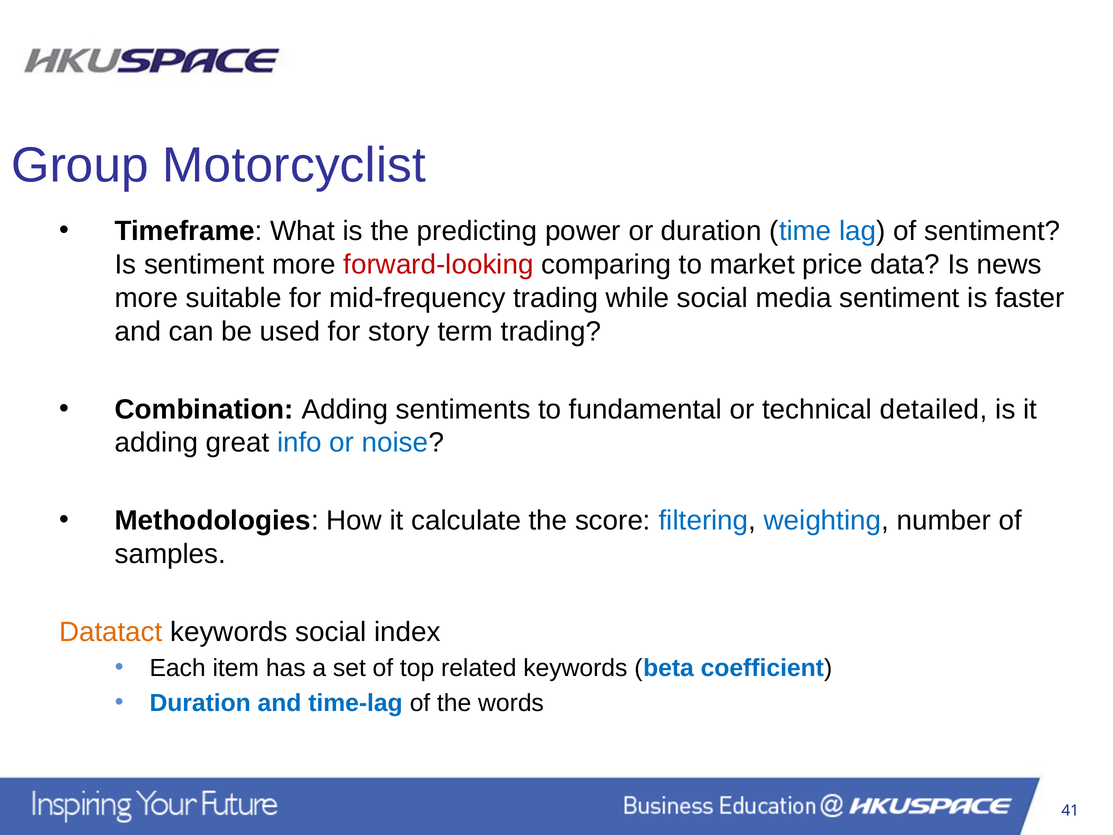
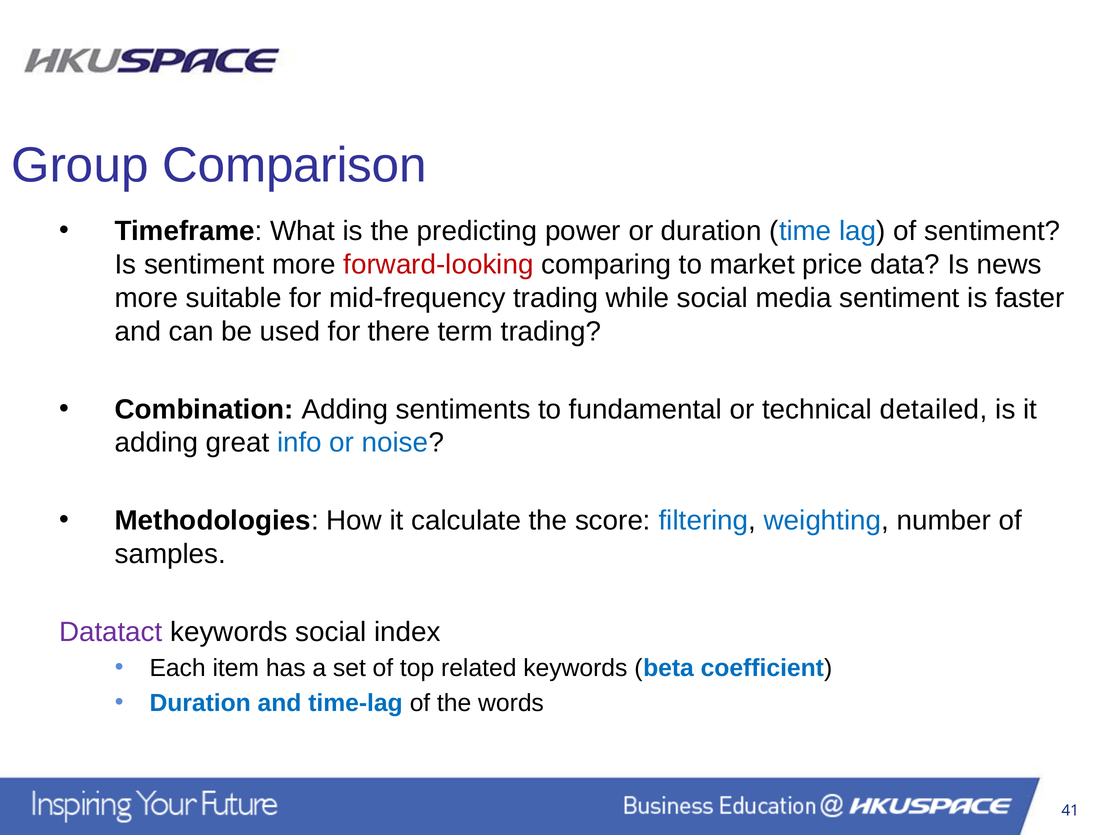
Motorcyclist: Motorcyclist -> Comparison (295, 165)
story: story -> there (399, 331)
Datatact colour: orange -> purple (111, 632)
